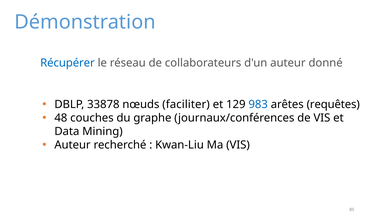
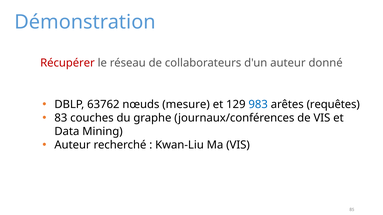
Récupérer colour: blue -> red (67, 63)
33878: 33878 -> 63762 (103, 105)
faciliter: faciliter -> mesure (186, 105)
48: 48 -> 83 (61, 118)
